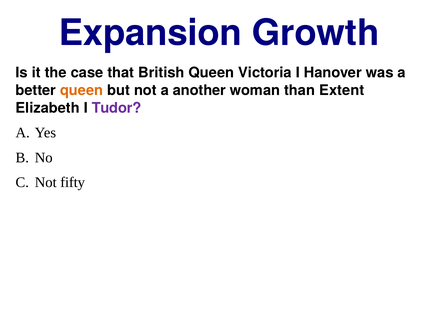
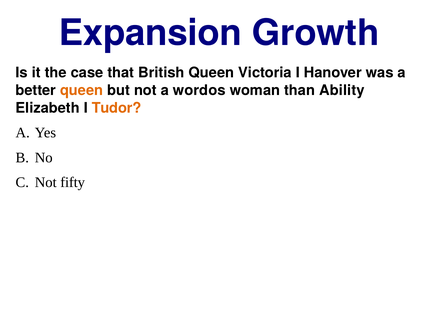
another: another -> wordos (199, 90)
Extent: Extent -> Ability (342, 90)
Tudor colour: purple -> orange (117, 108)
